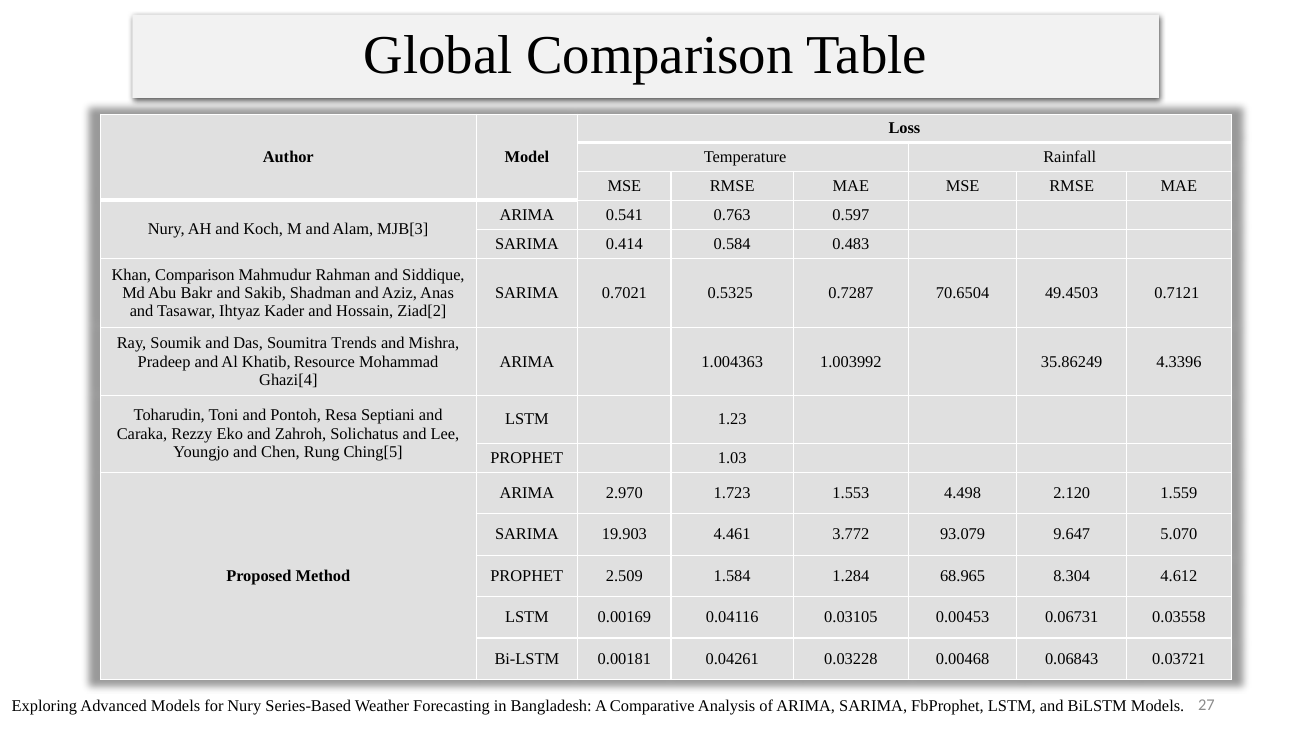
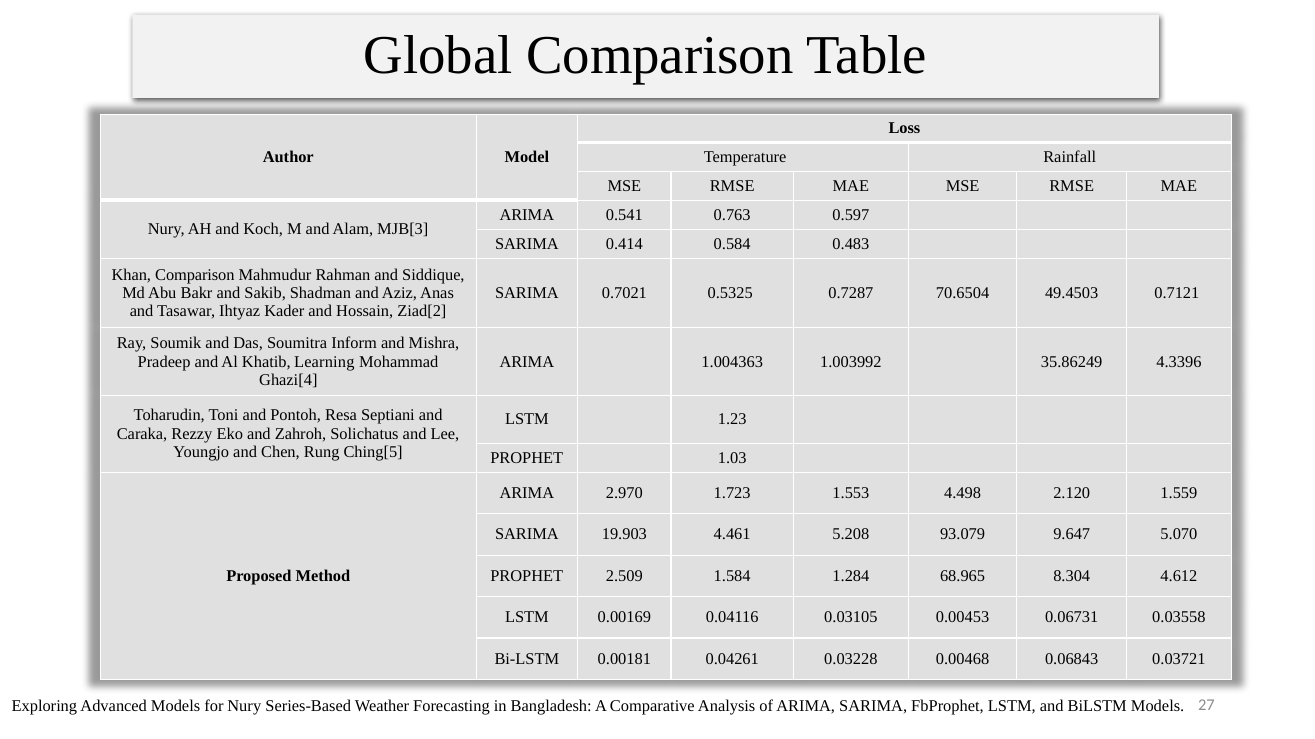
Trends: Trends -> Inform (354, 344)
Resource: Resource -> Learning (324, 362)
3.772: 3.772 -> 5.208 (851, 535)
